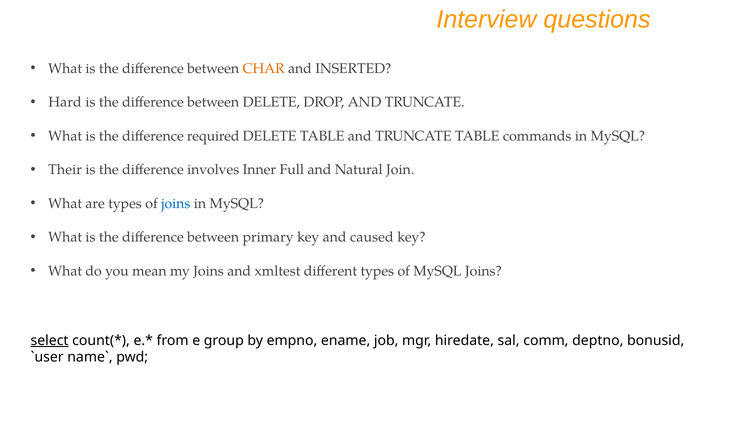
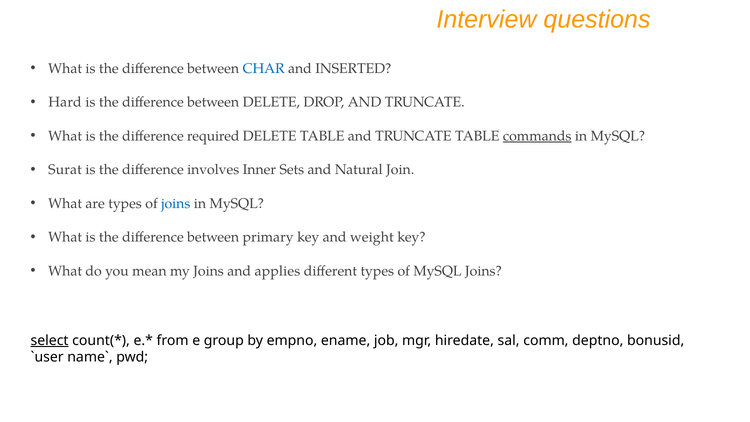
CHAR colour: orange -> blue (264, 68)
commands underline: none -> present (537, 136)
Their: Their -> Surat (65, 170)
Full: Full -> Sets (292, 170)
caused: caused -> weight (372, 237)
xmltest: xmltest -> applies (277, 271)
